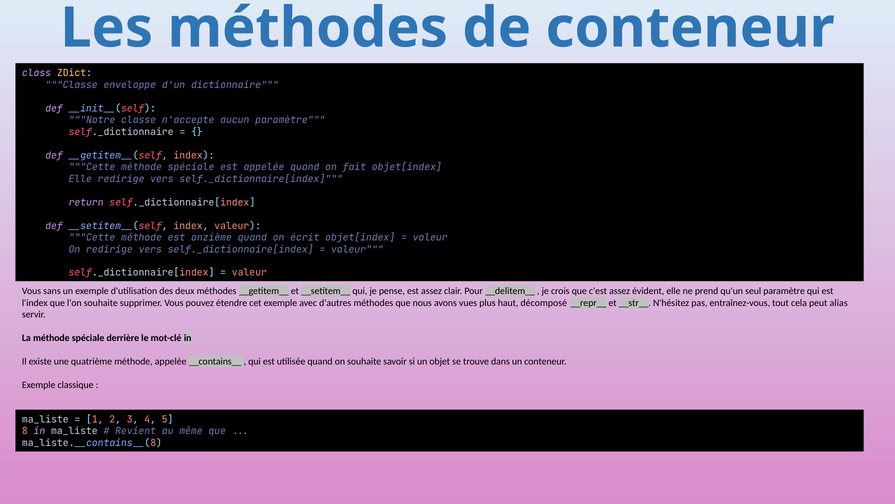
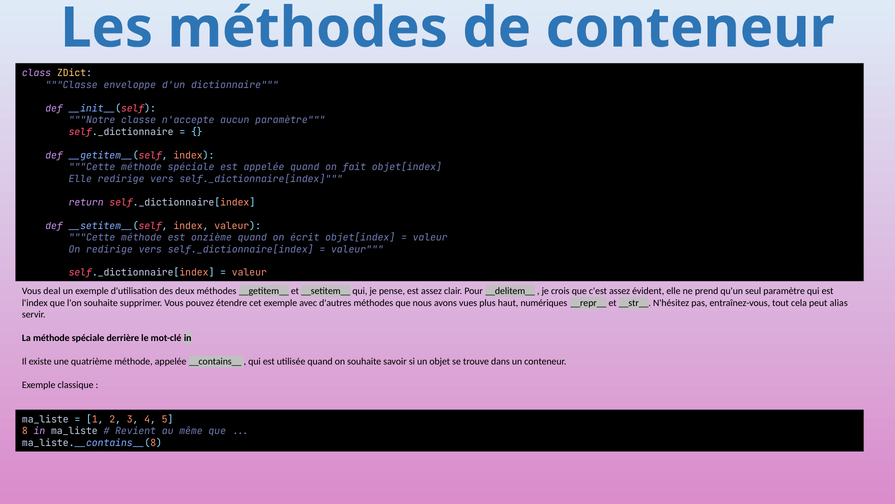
sans: sans -> deal (52, 291)
décomposé: décomposé -> numériques (544, 303)
